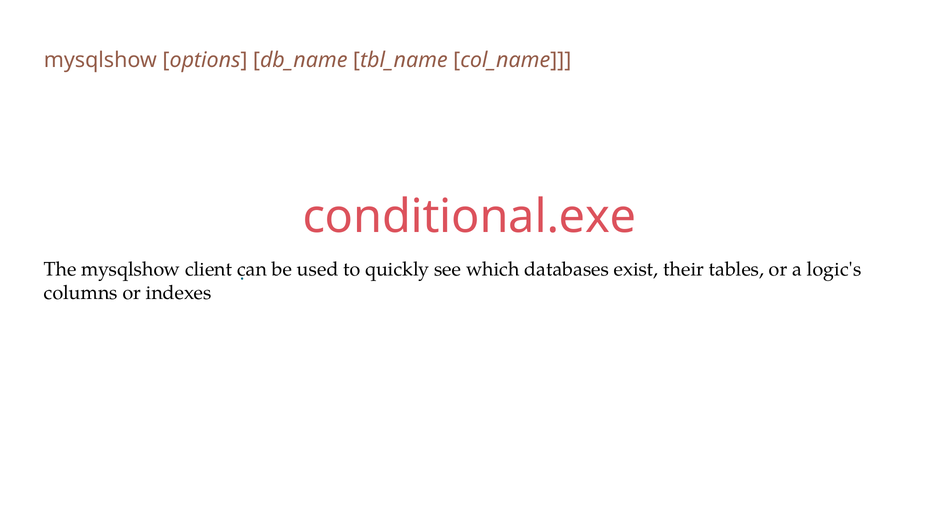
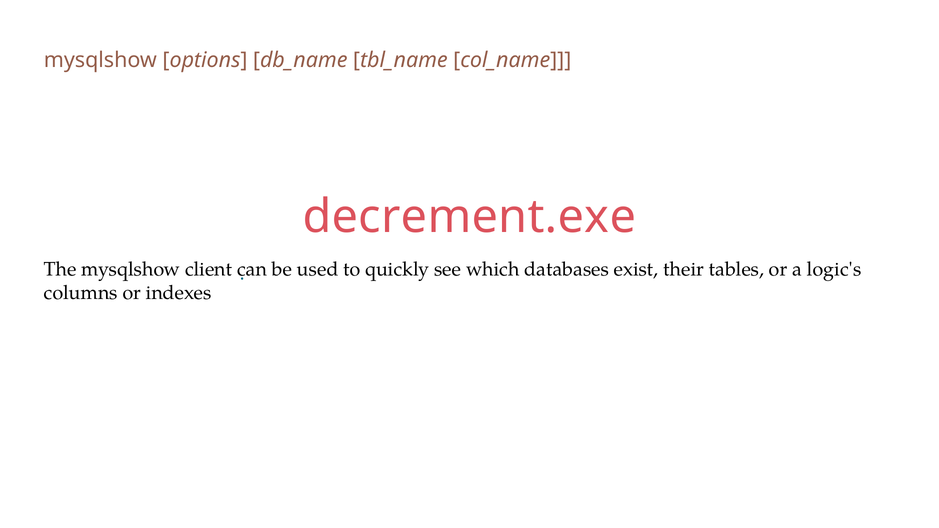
conditional.exe: conditional.exe -> decrement.exe (469, 217)
